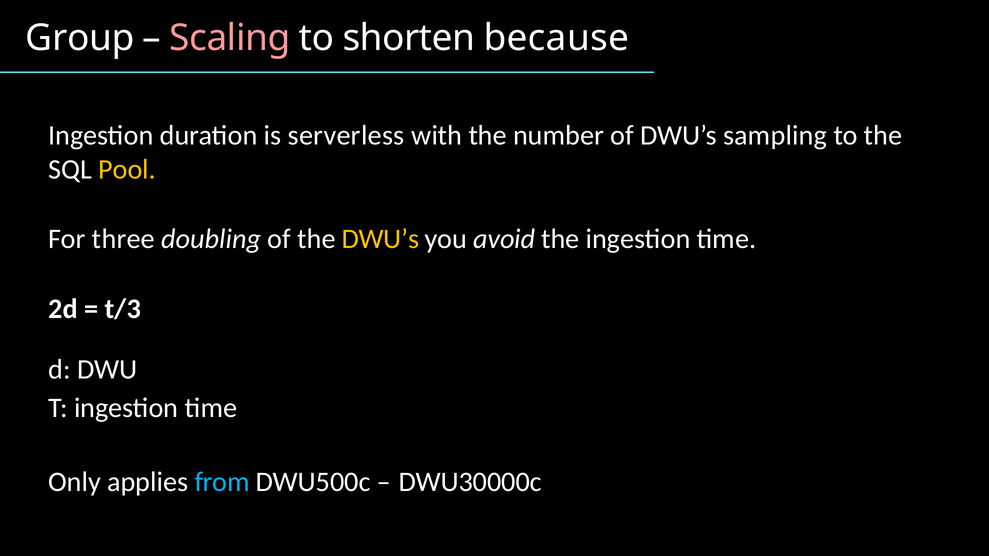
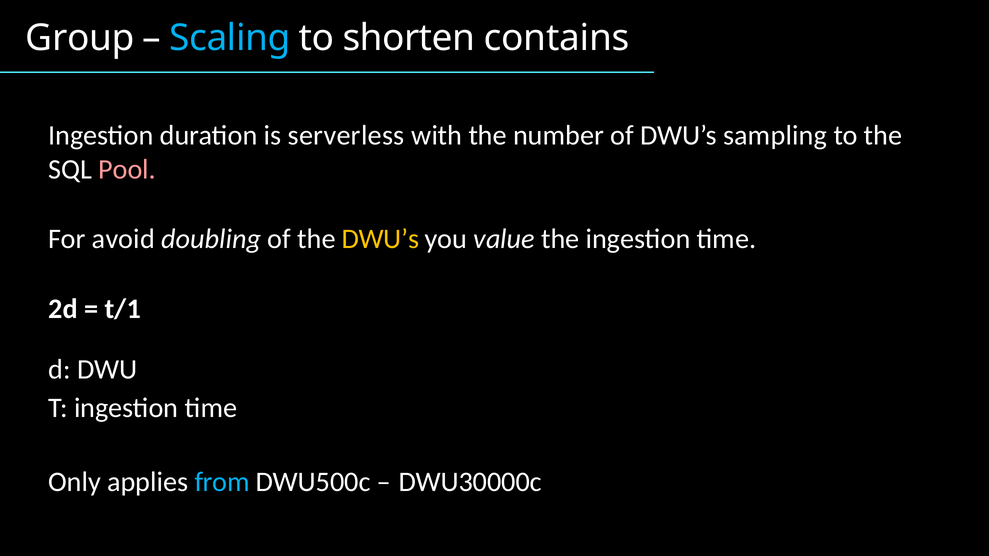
Scaling colour: pink -> light blue (230, 38)
because: because -> contains (557, 38)
Pool colour: yellow -> pink (127, 169)
three: three -> avoid (123, 239)
avoid: avoid -> value (504, 239)
t/3: t/3 -> t/1 (123, 309)
